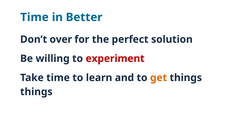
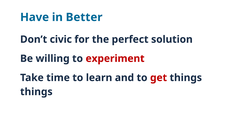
Time: Time -> Have (35, 17)
over: over -> civic (61, 39)
get colour: orange -> red (159, 78)
